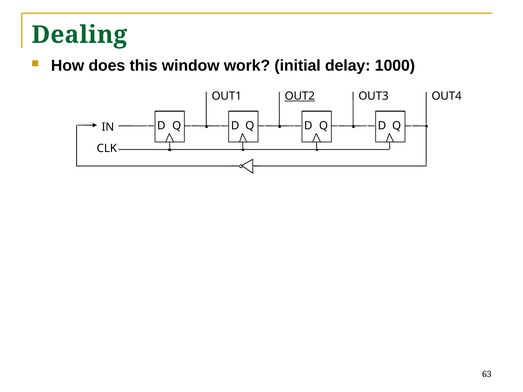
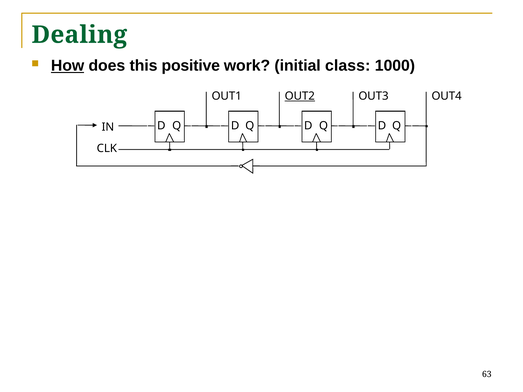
How underline: none -> present (68, 66)
window: window -> positive (191, 66)
delay: delay -> class (348, 66)
